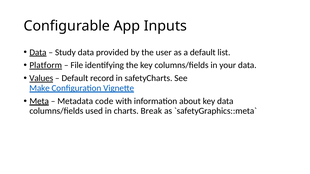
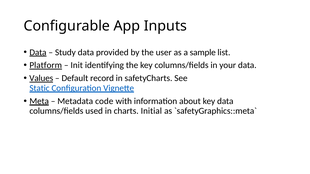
a default: default -> sample (203, 52)
File: File -> Init (77, 65)
Make: Make -> Static (39, 88)
Break: Break -> Initial (151, 111)
